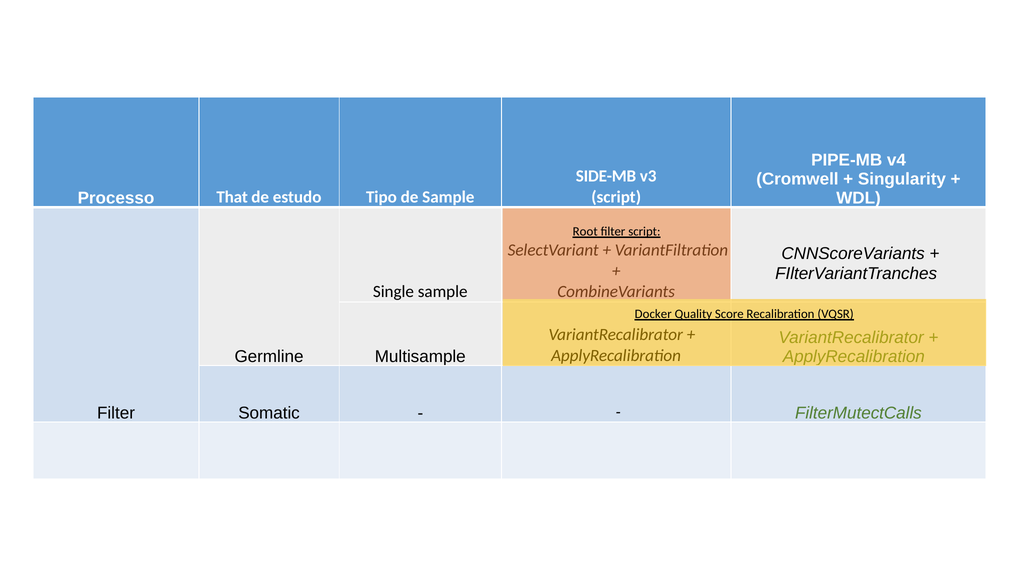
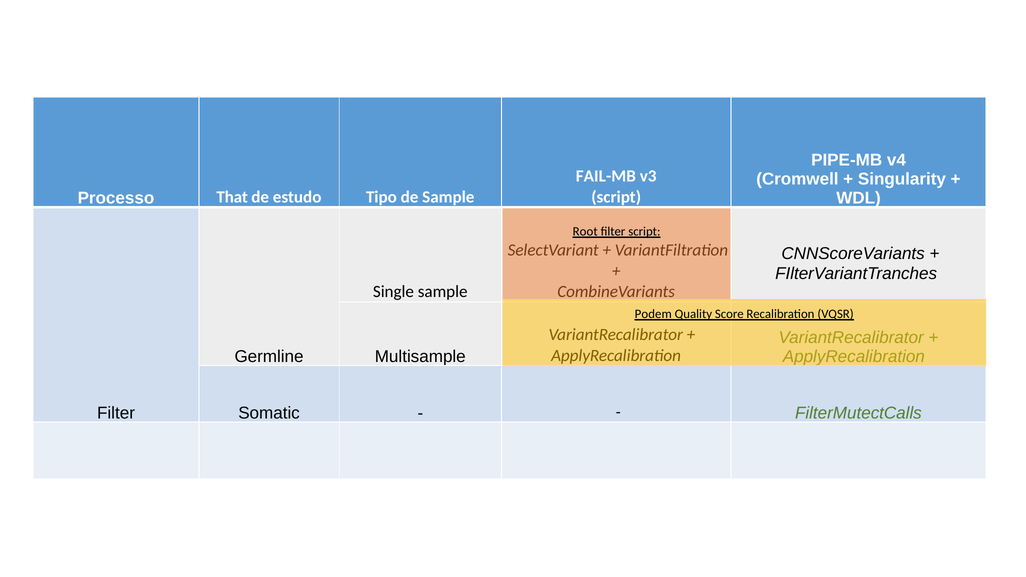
SIDE-MB: SIDE-MB -> FAIL-MB (606, 176)
Docker: Docker -> Podem (653, 314)
